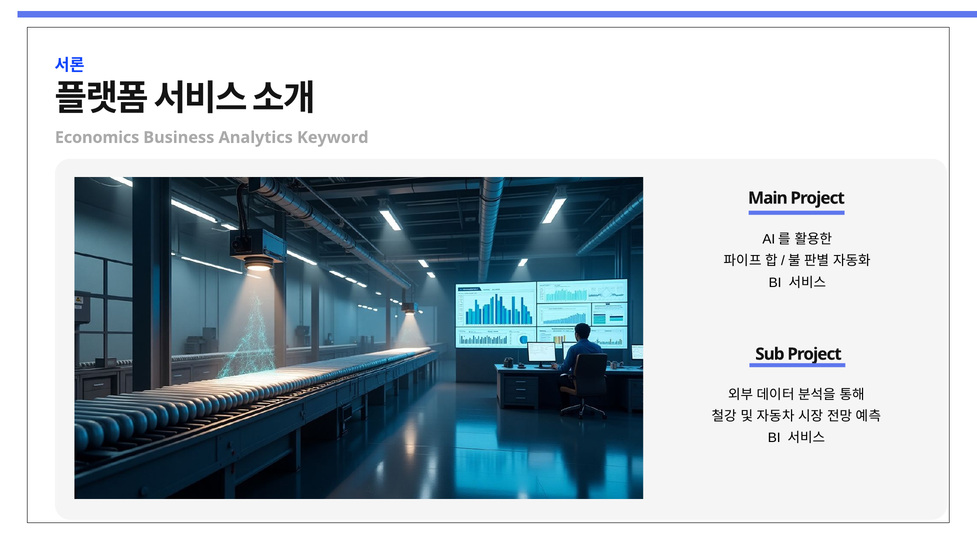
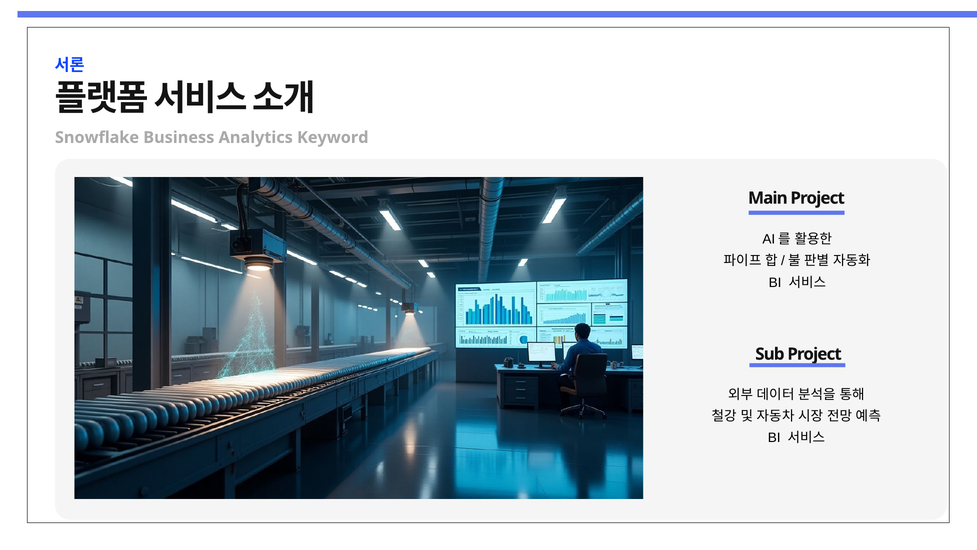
Economics: Economics -> Snowflake (97, 137)
